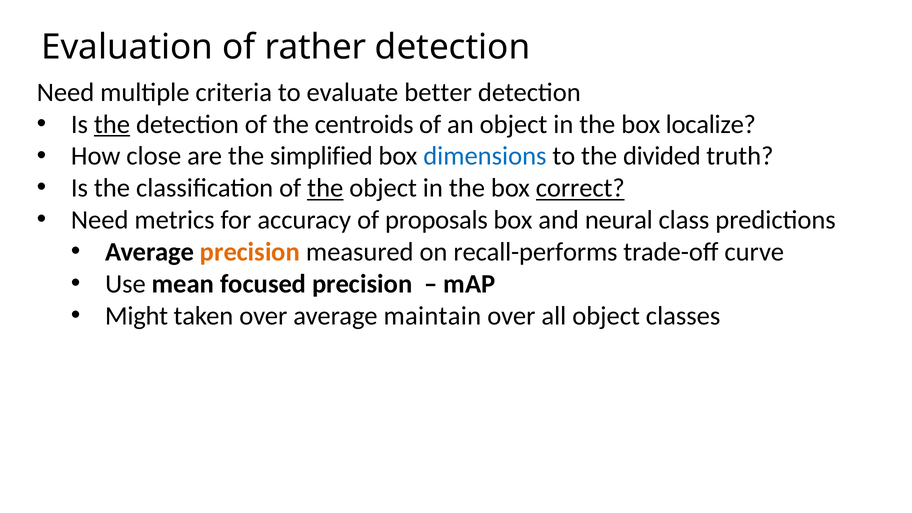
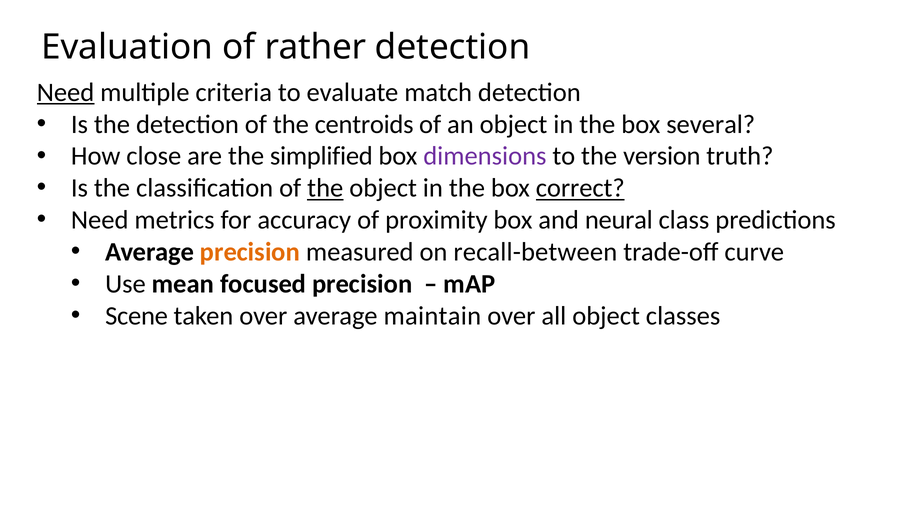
Need underline: none -> present (66, 92)
better: better -> match (438, 92)
the underline: present -> none (112, 124)
localize: localize -> several (711, 124)
dimensions colour: blue -> purple (485, 156)
divided: divided -> version (662, 156)
proposals: proposals -> proximity (436, 220)
recall-performs: recall-performs -> recall-between (535, 252)
Might: Might -> Scene (137, 316)
